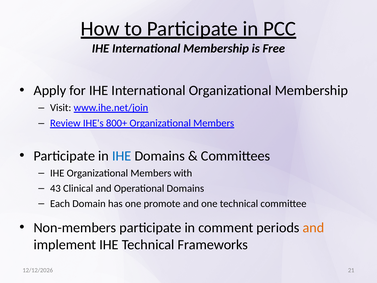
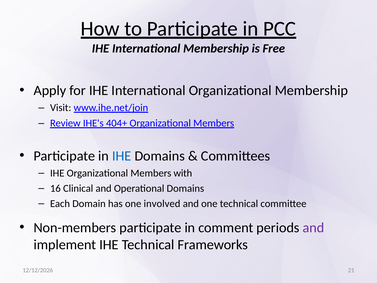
800+: 800+ -> 404+ (117, 123)
43: 43 -> 16 (55, 188)
promote: promote -> involved (162, 204)
and colour: orange -> purple (314, 227)
